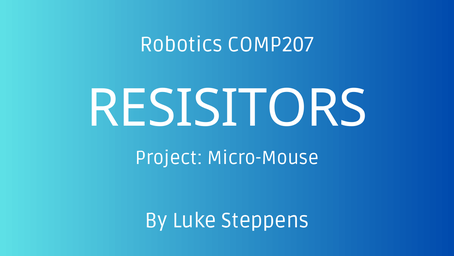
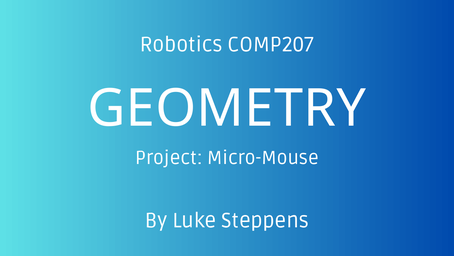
RESISITORS: RESISITORS -> GEOMETRY (227, 108)
